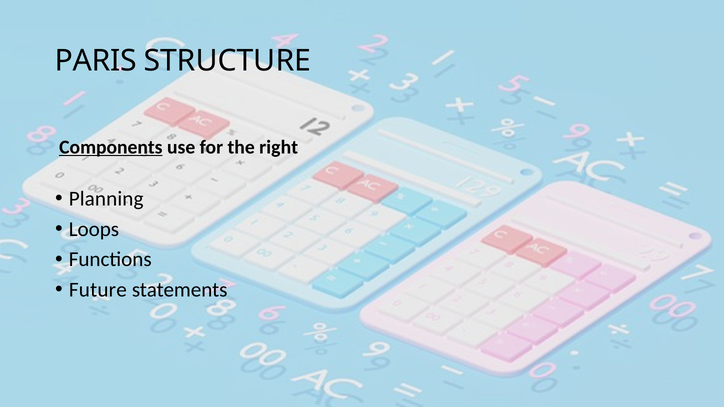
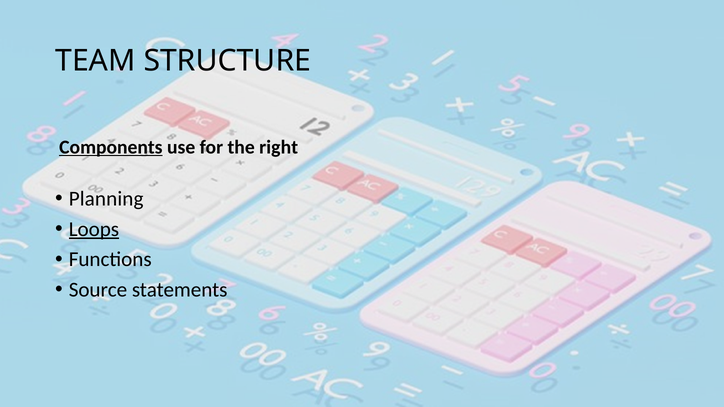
PARIS: PARIS -> TEAM (95, 61)
Loops underline: none -> present (94, 229)
Future: Future -> Source (98, 290)
